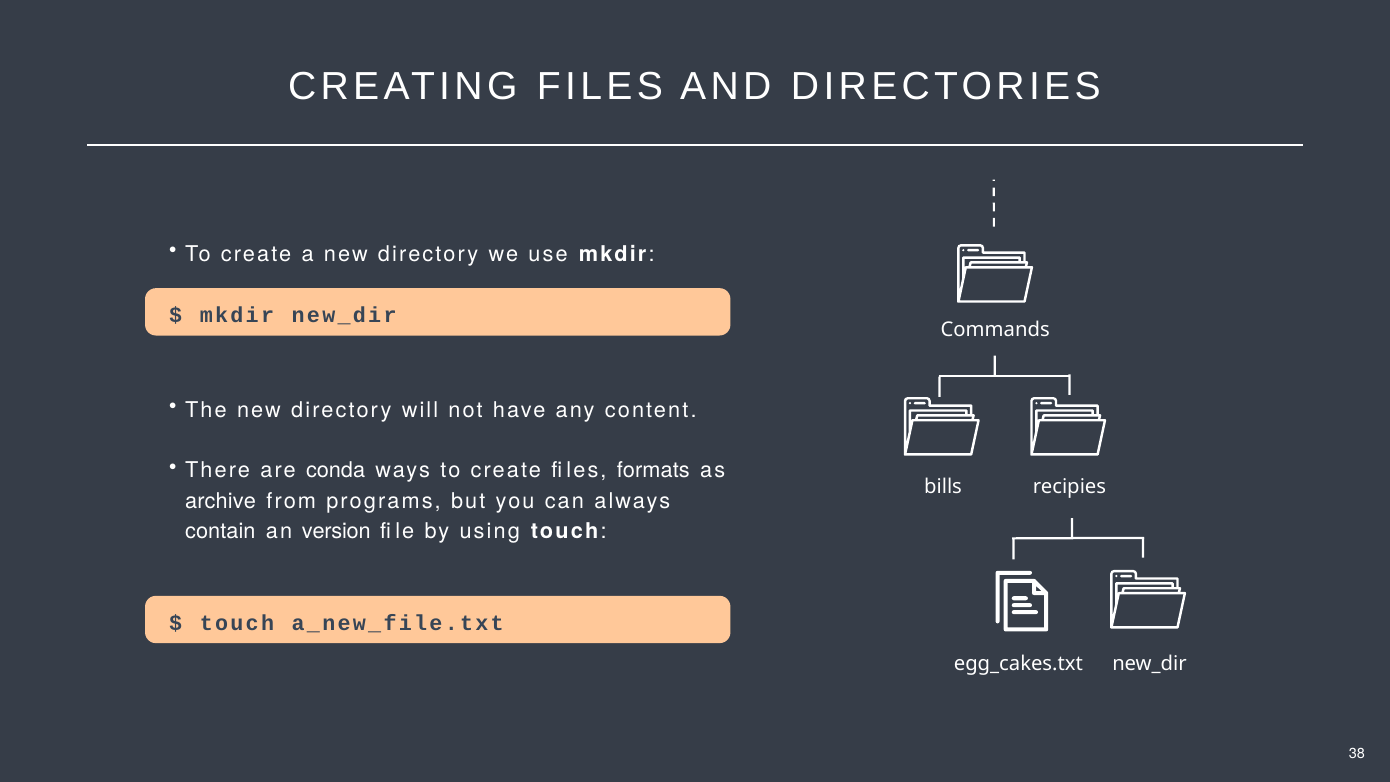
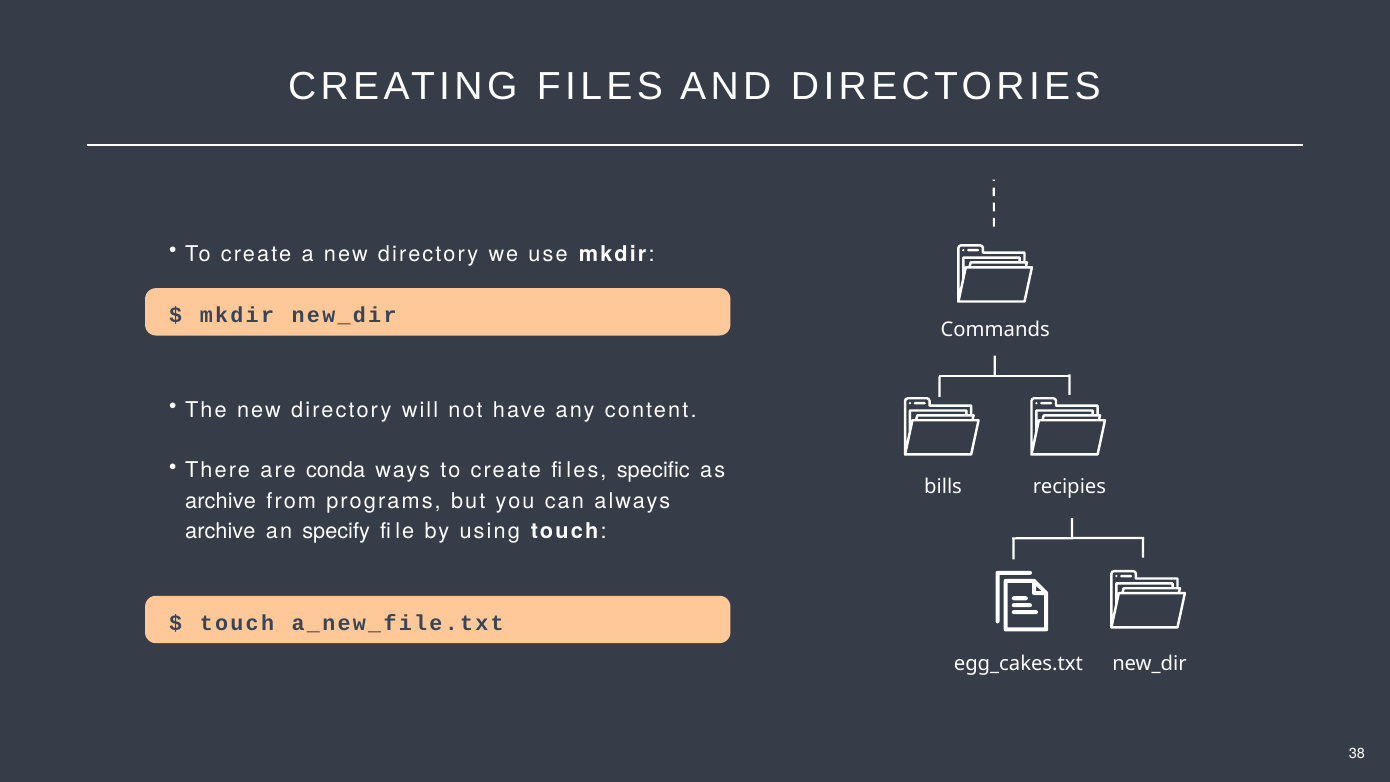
formats: formats -> specific (653, 471)
contain: contain -> archive (220, 532)
version: version -> specify (336, 532)
